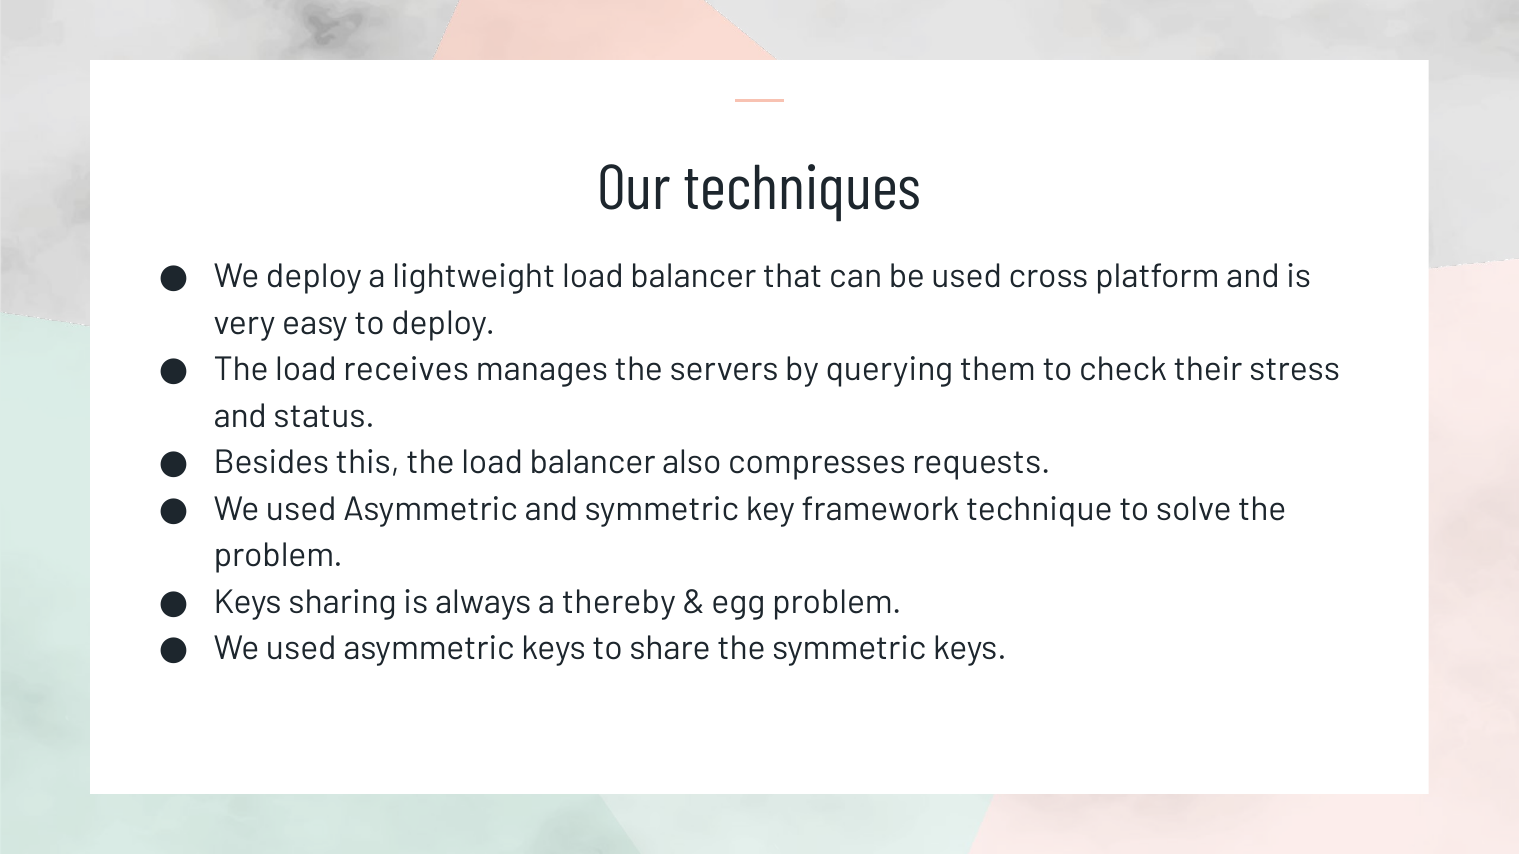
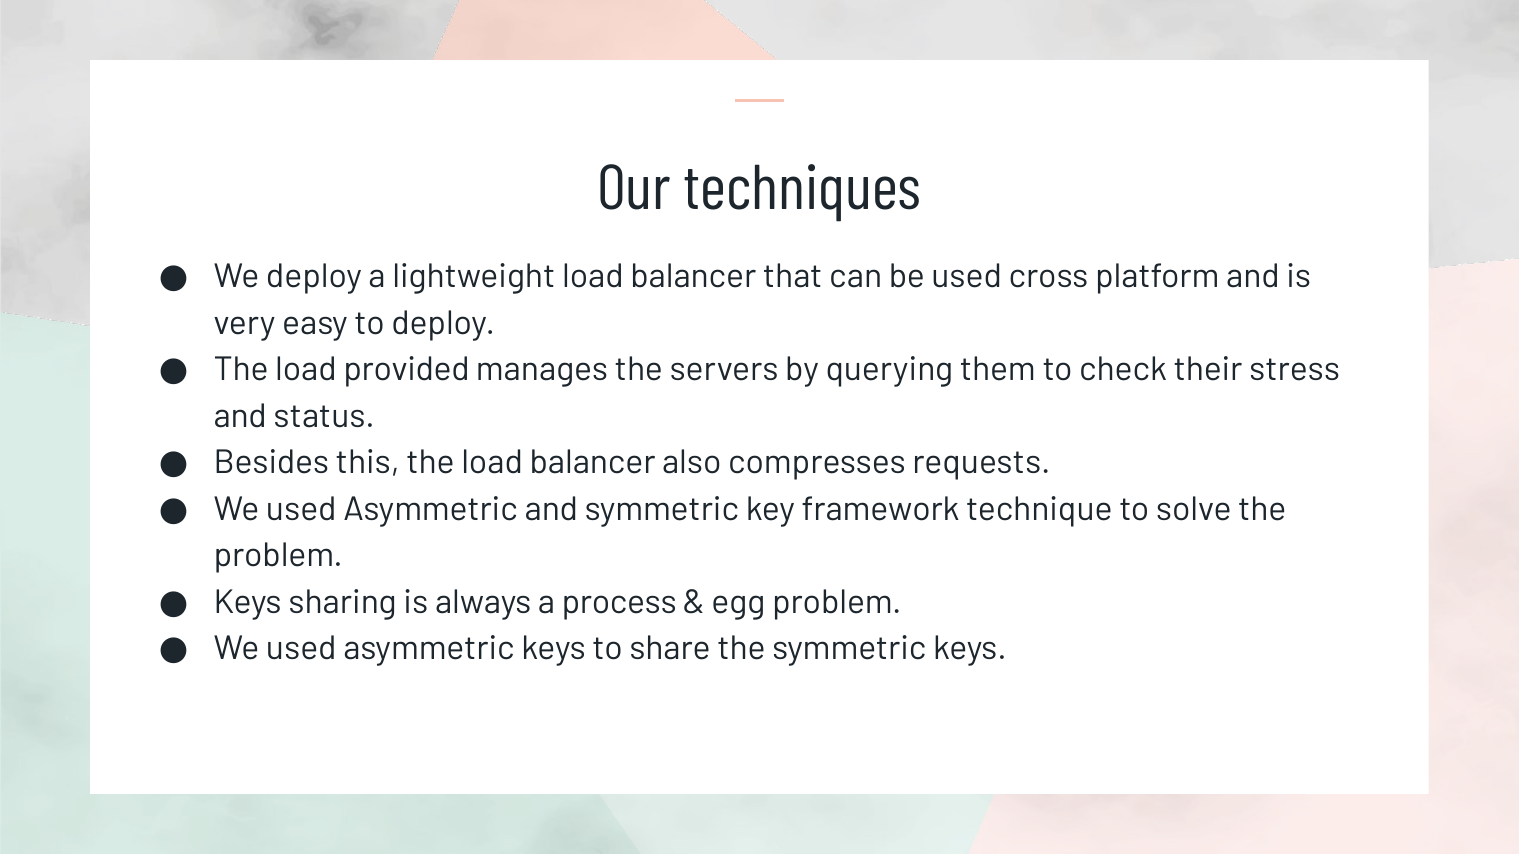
receives: receives -> provided (407, 370)
thereby: thereby -> process (619, 602)
